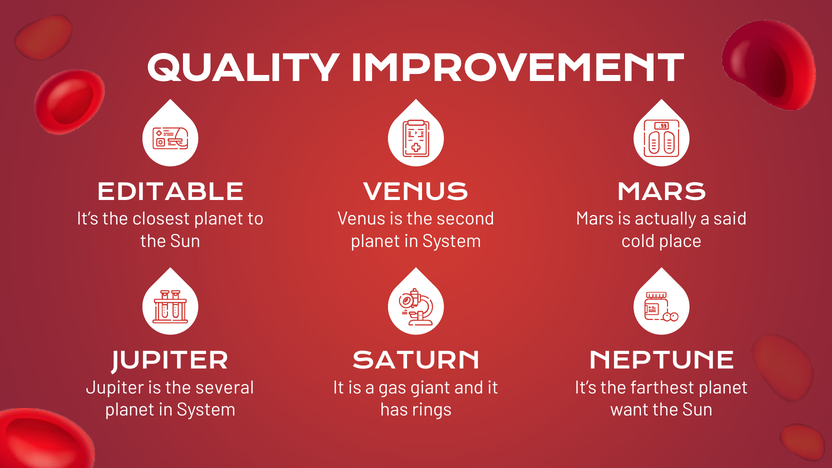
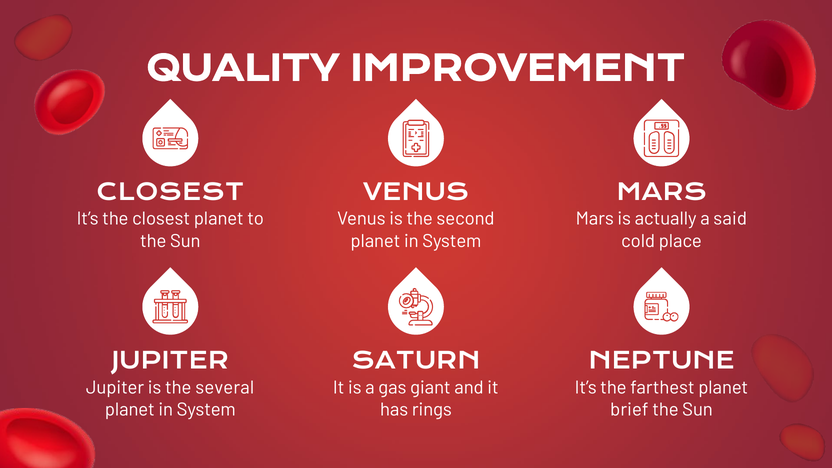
EDITABLE: EDITABLE -> CLOSEST (170, 193)
want: want -> brief (629, 410)
